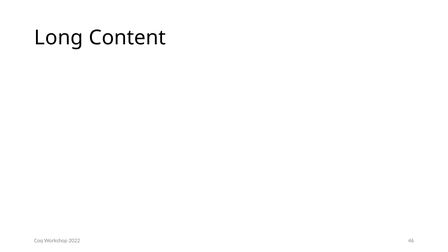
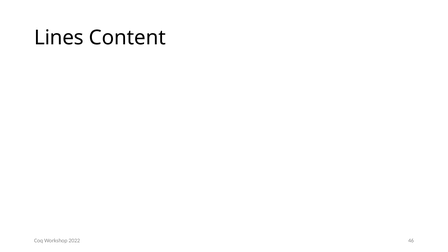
Long: Long -> Lines (59, 38)
